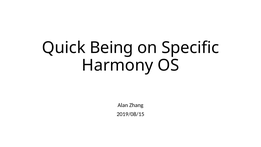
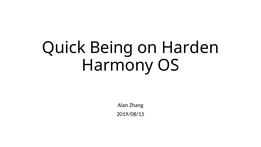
Specific: Specific -> Harden (190, 48)
